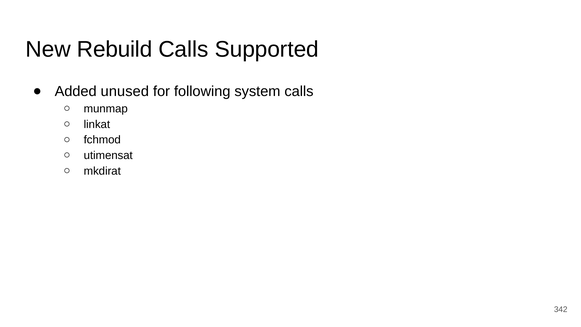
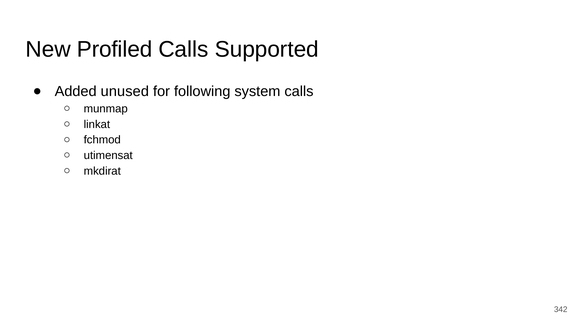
Rebuild: Rebuild -> Profiled (115, 49)
